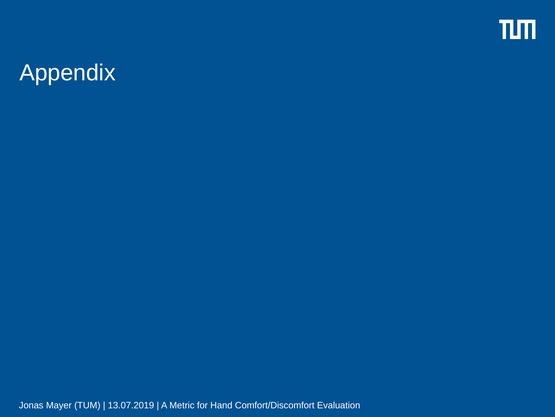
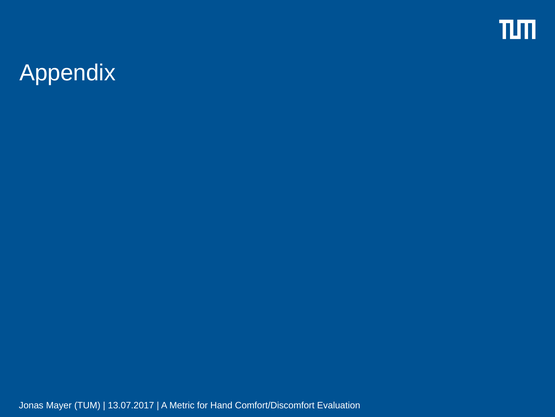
13.07.2019: 13.07.2019 -> 13.07.2017 (131, 405)
